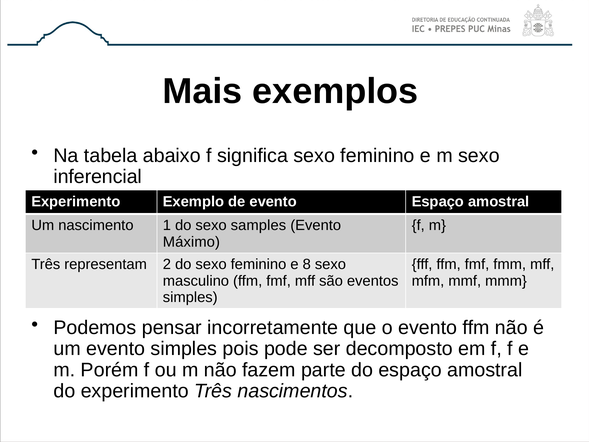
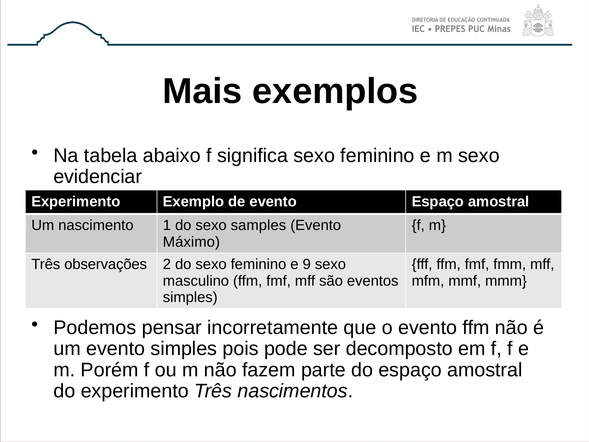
inferencial: inferencial -> evidenciar (98, 177)
representam: representam -> observações (106, 264)
8: 8 -> 9 (307, 264)
